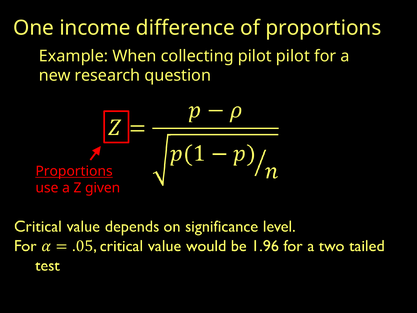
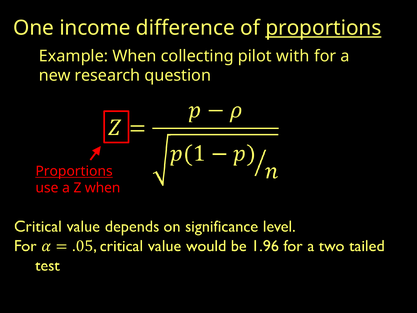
proportions underline: none -> present (323, 28)
pilot pilot: pilot -> with (293, 56)
Z given: given -> when (103, 188)
